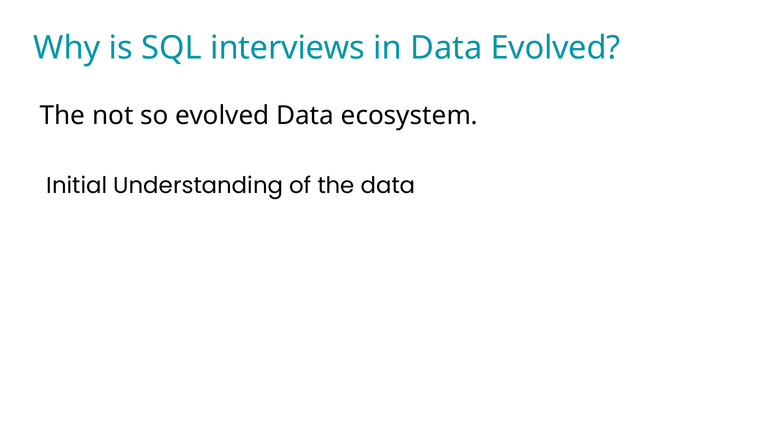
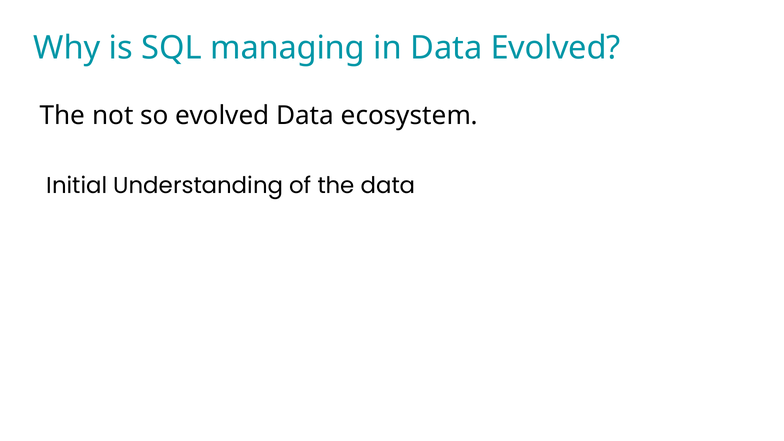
interviews: interviews -> managing (288, 48)
